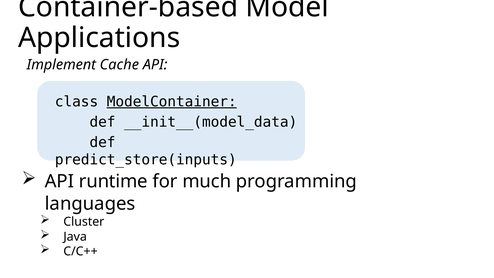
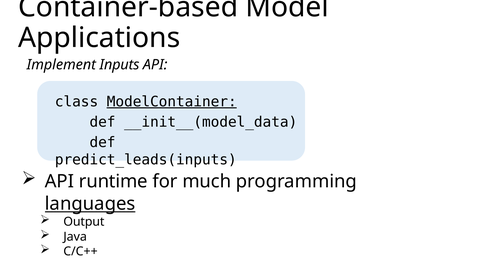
Cache: Cache -> Inputs (119, 65)
predict_store(inputs: predict_store(inputs -> predict_leads(inputs (146, 160)
languages underline: none -> present (90, 204)
Cluster: Cluster -> Output (84, 222)
